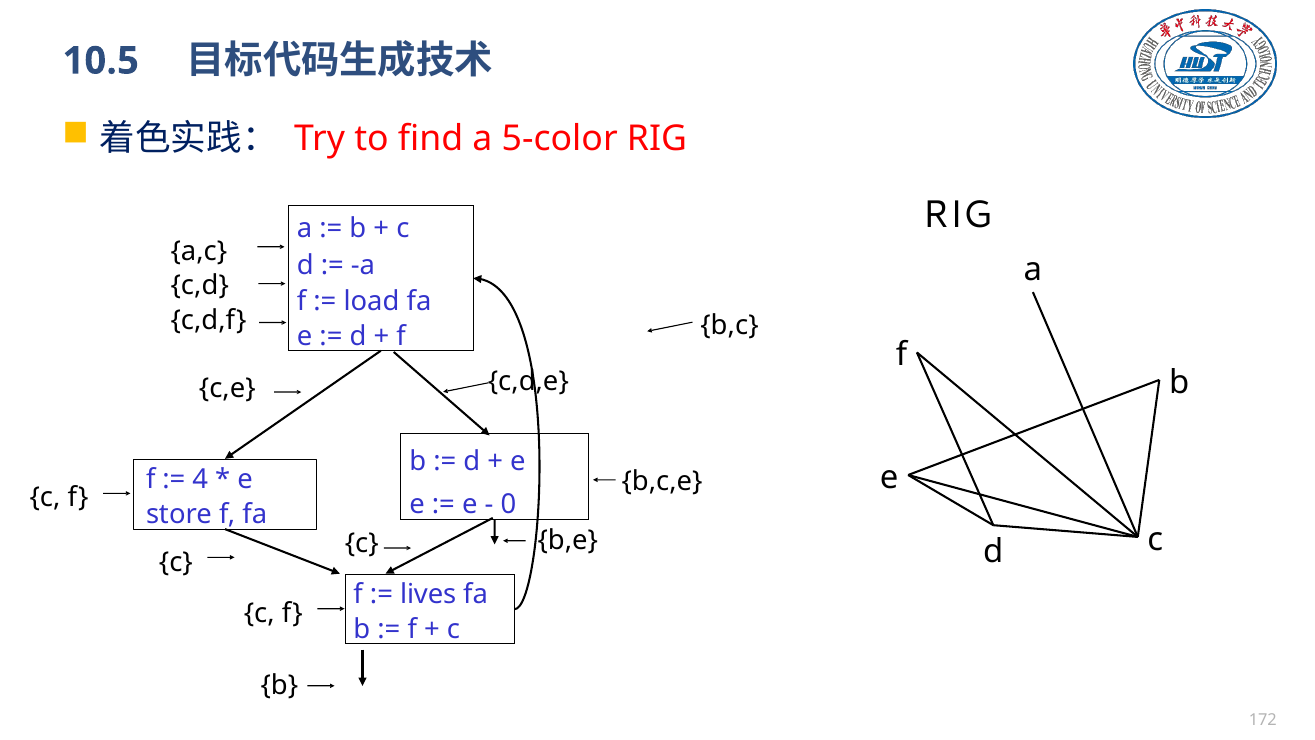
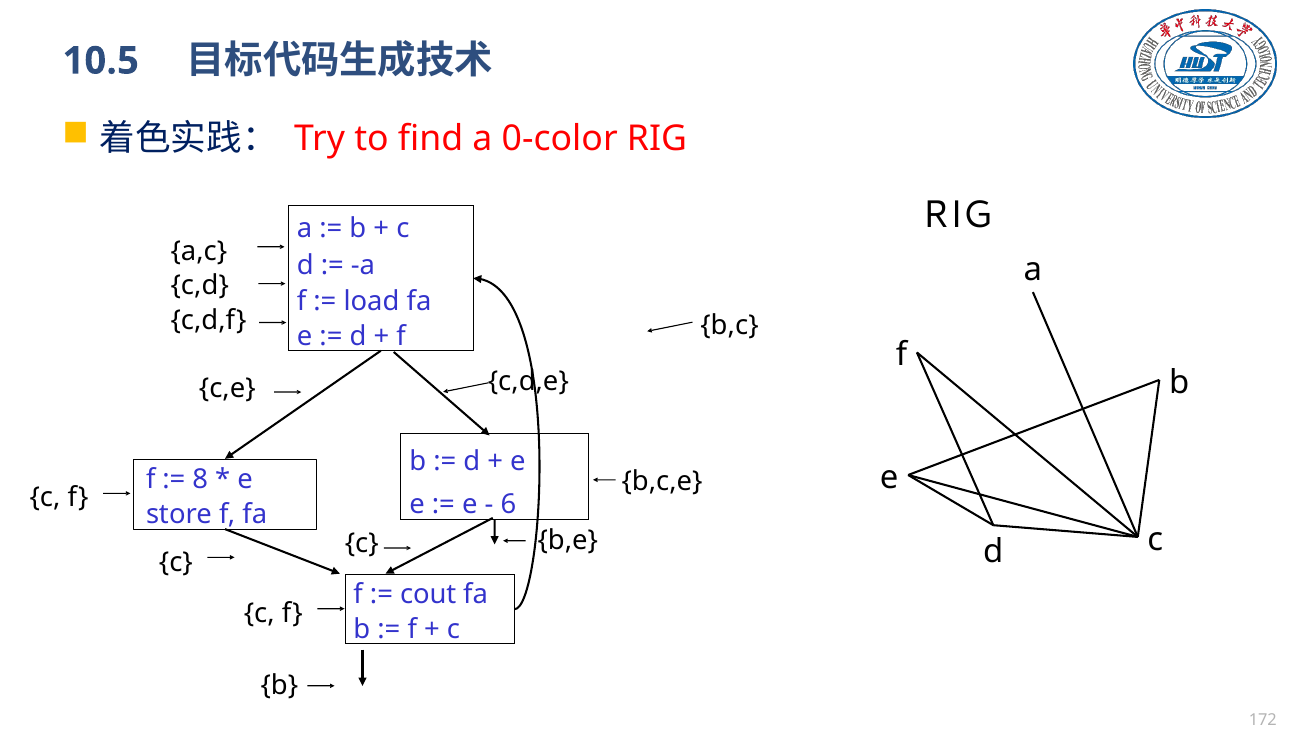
5-color: 5-color -> 0-color (560, 139)
4: 4 -> 8 (200, 479)
0: 0 -> 6 (508, 504)
lives: lives -> cout (428, 594)
